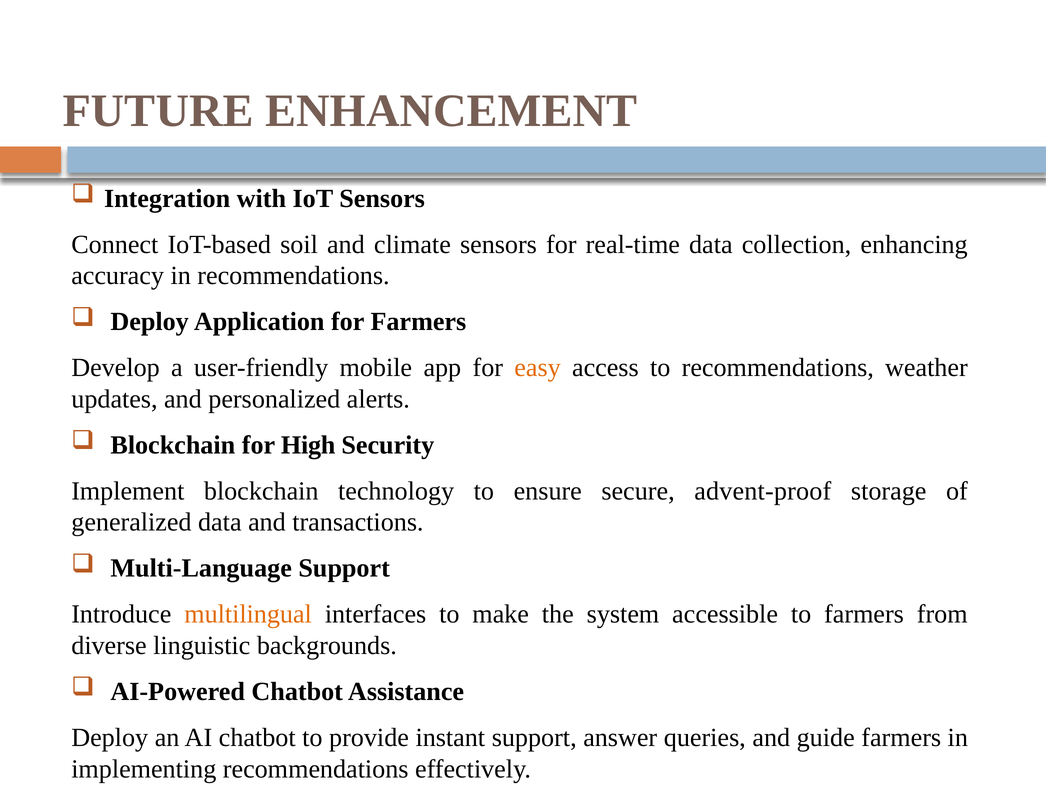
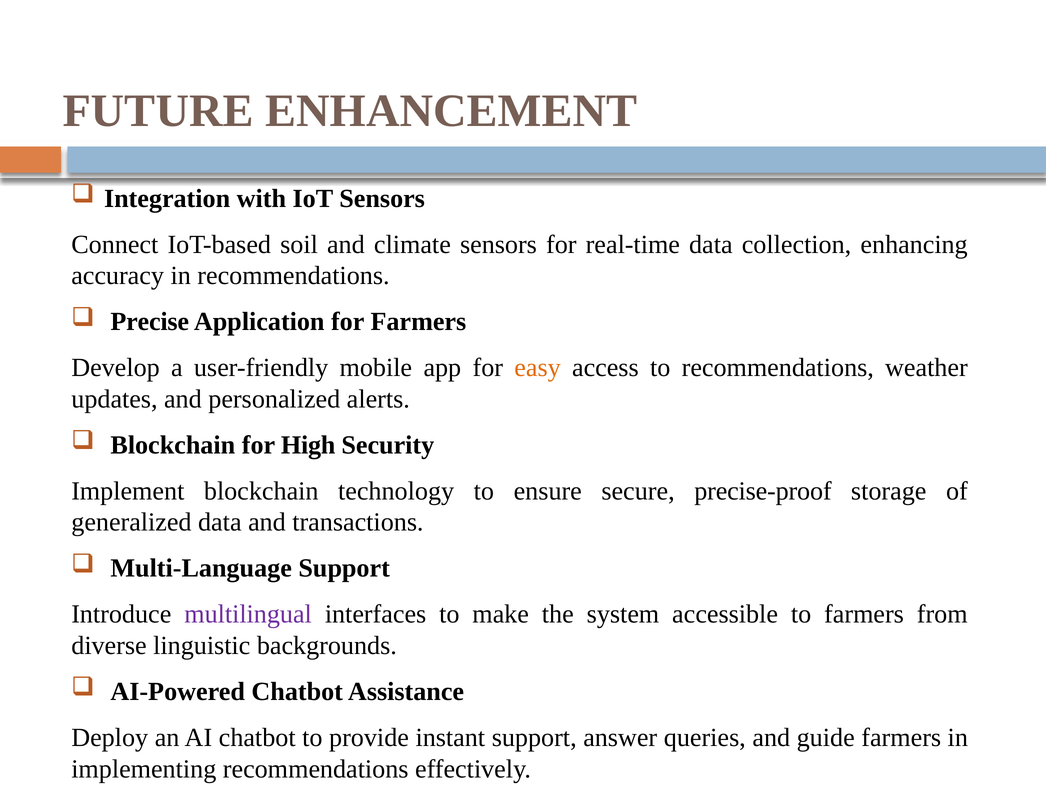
Deploy: Deploy -> Precise (150, 322)
advent-proof: advent-proof -> precise-proof (763, 491)
multilingual colour: orange -> purple (248, 614)
